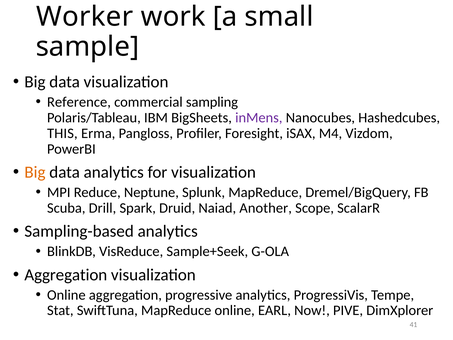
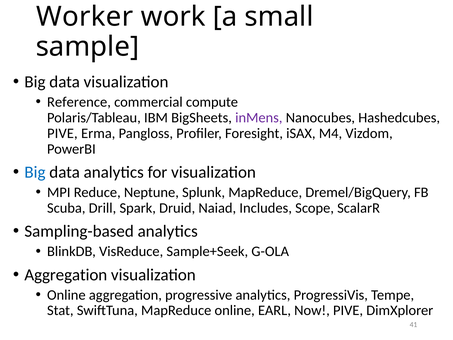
sampling: sampling -> compute (212, 102)
THIS: THIS -> PIVE (62, 133)
Big colour: orange -> blue (35, 172)
Another: Another -> Includes (266, 208)
